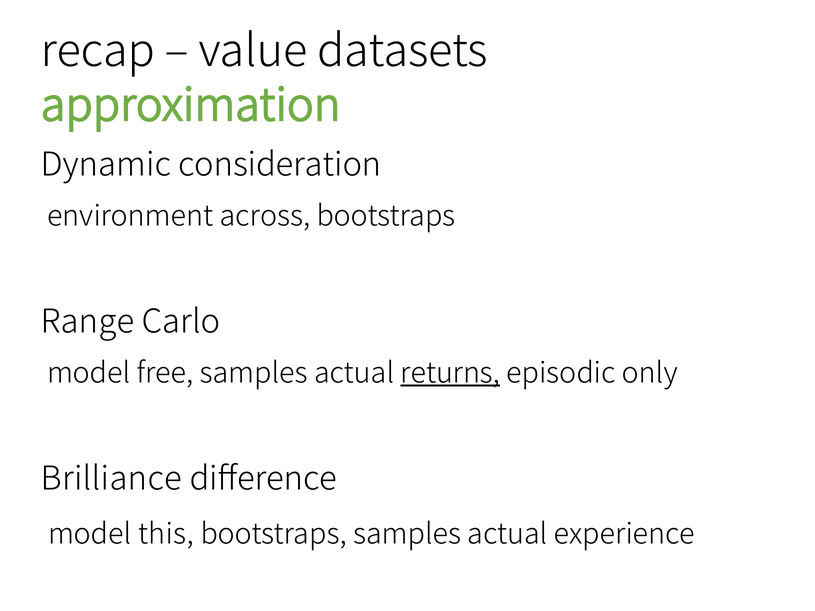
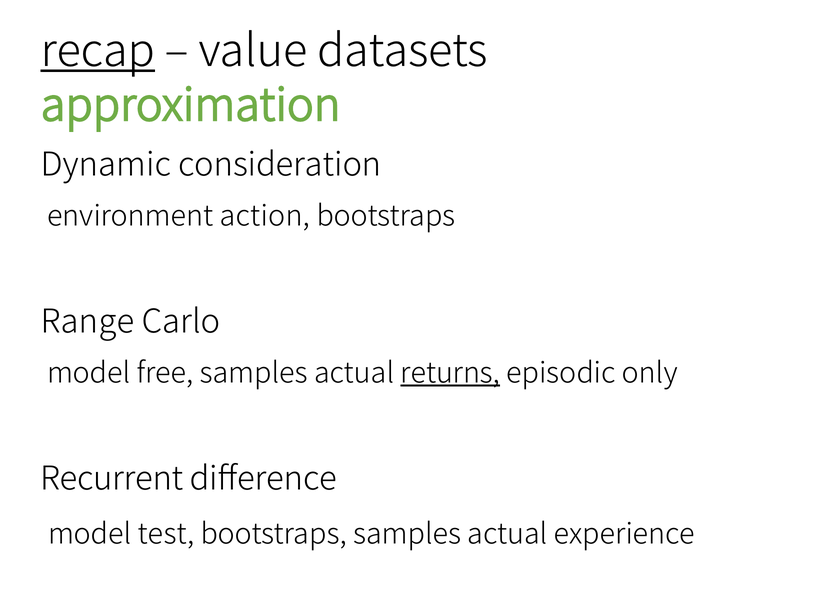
recap underline: none -> present (98, 51)
across: across -> action (265, 216)
Brilliance: Brilliance -> Recurrent (112, 479)
this: this -> test (166, 534)
